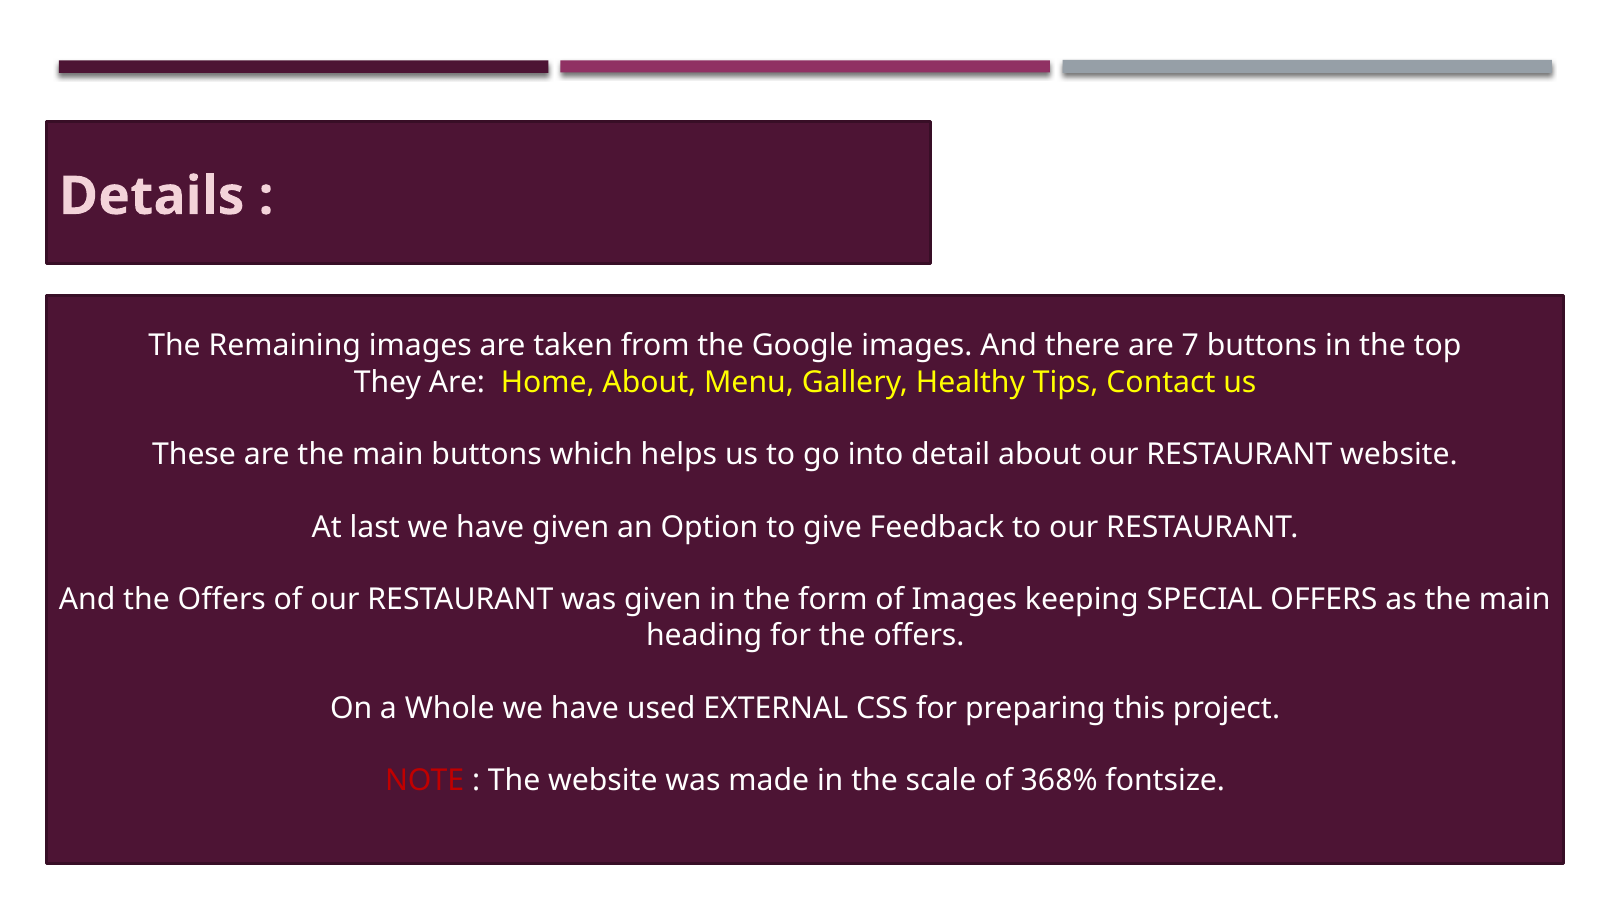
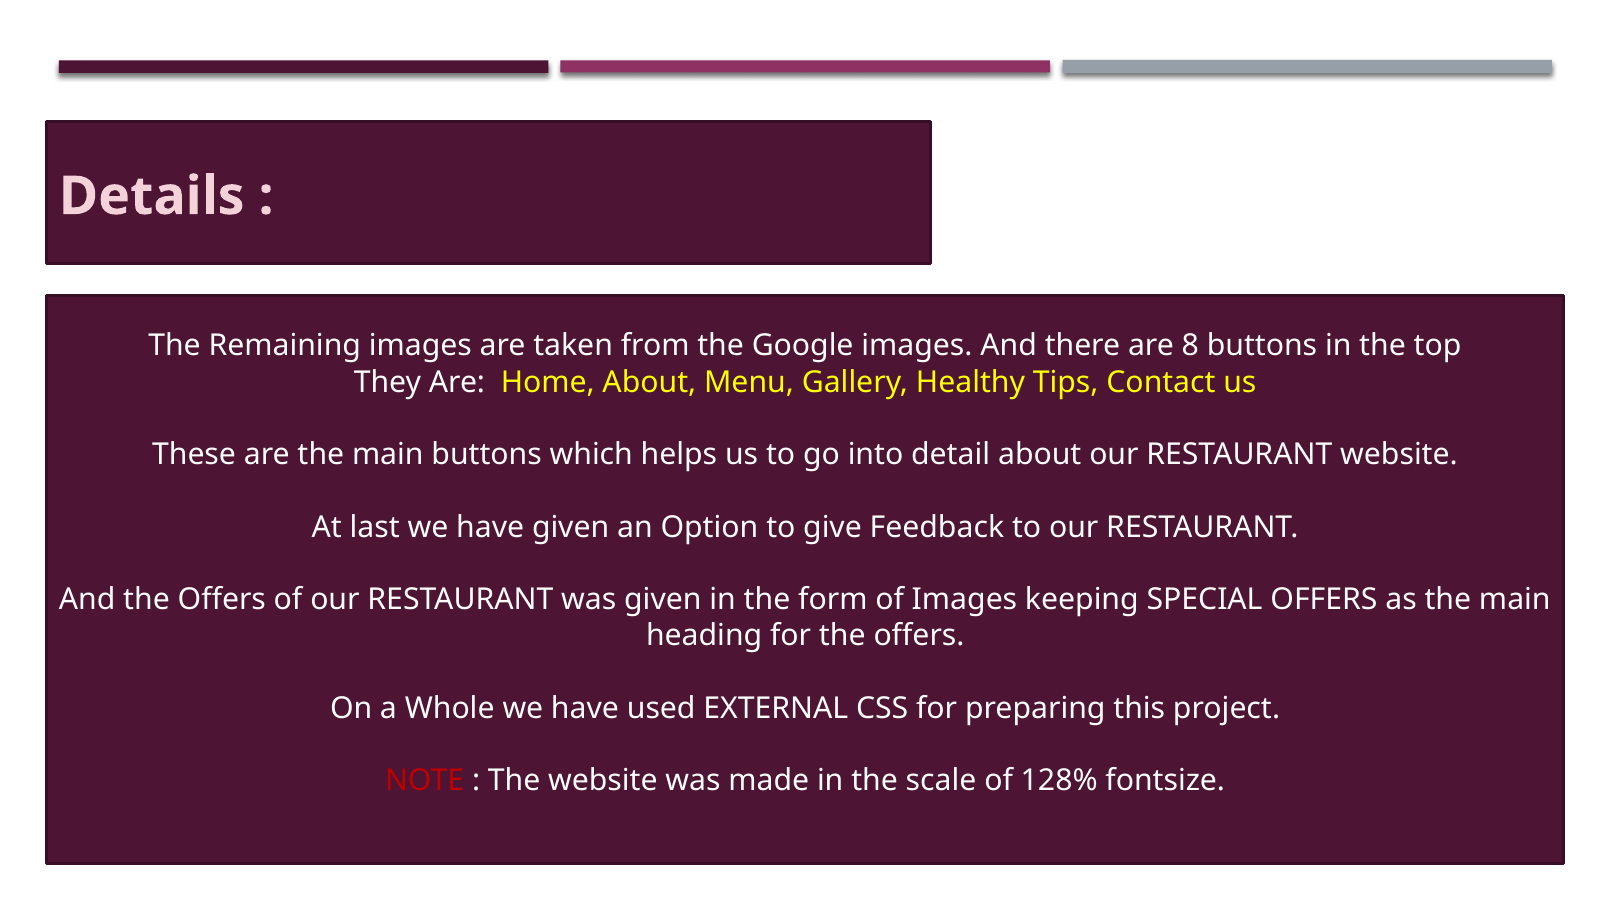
7: 7 -> 8 (1190, 346)
368%: 368% -> 128% (1059, 781)
